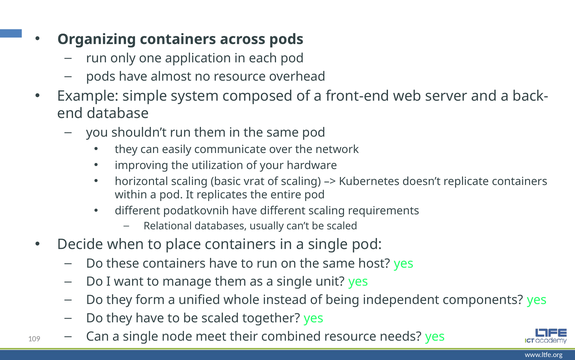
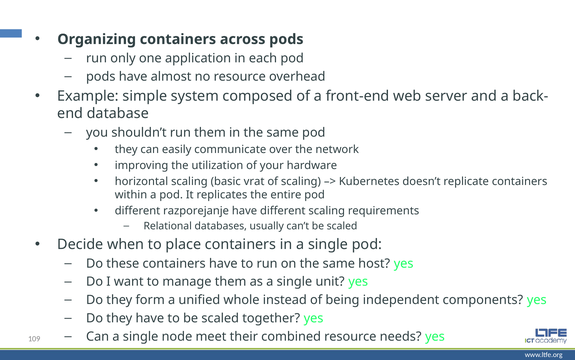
podatkovnih: podatkovnih -> razporejanje (196, 211)
